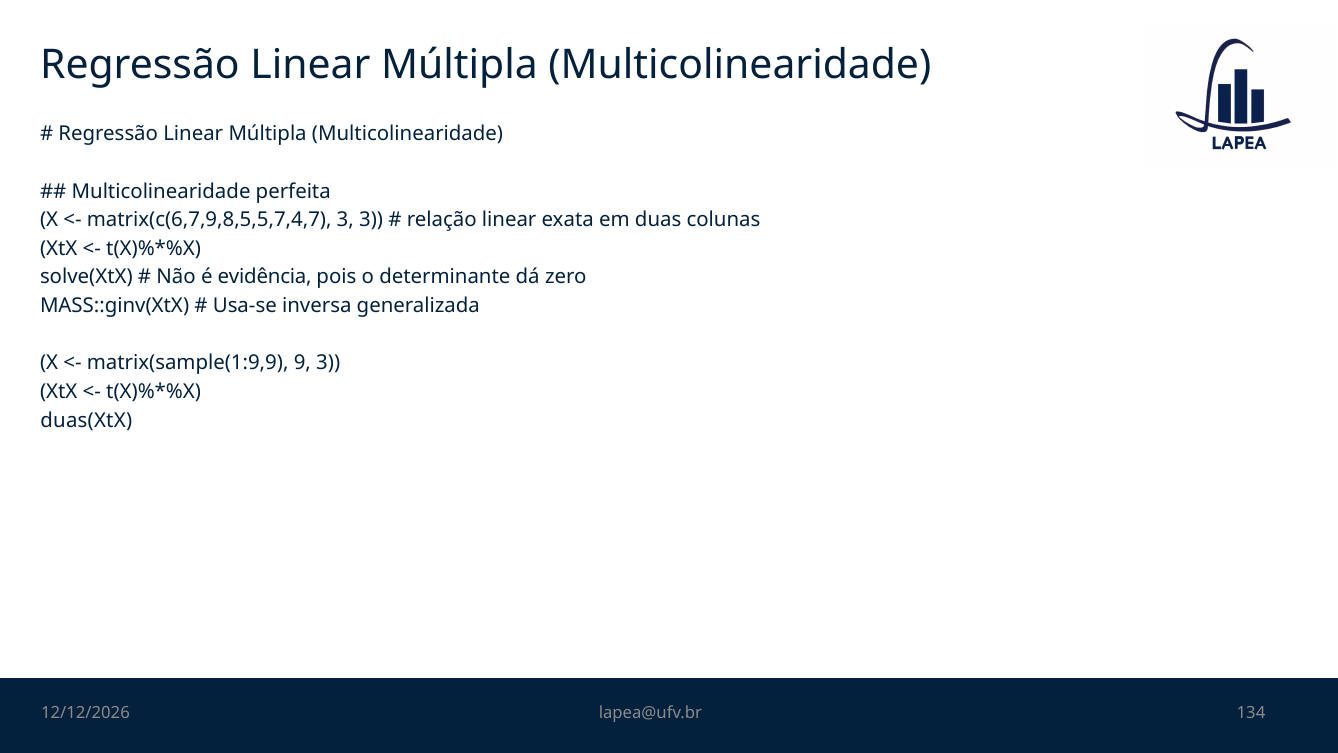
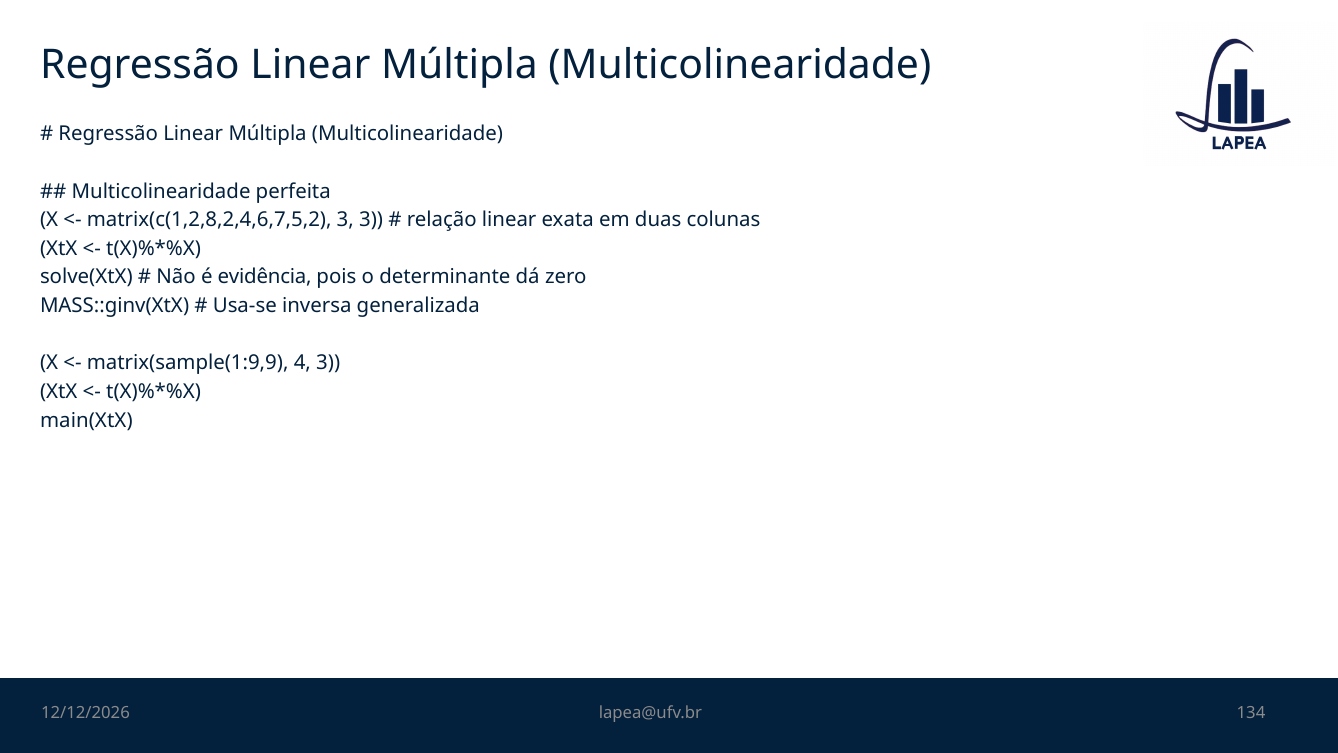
matrix(c(6,7,9,8,5,5,7,4,7: matrix(c(6,7,9,8,5,5,7,4,7 -> matrix(c(1,2,8,2,4,6,7,5,2 (209, 220)
9: 9 -> 4 (302, 363)
duas(XtX: duas(XtX -> main(XtX (86, 420)
